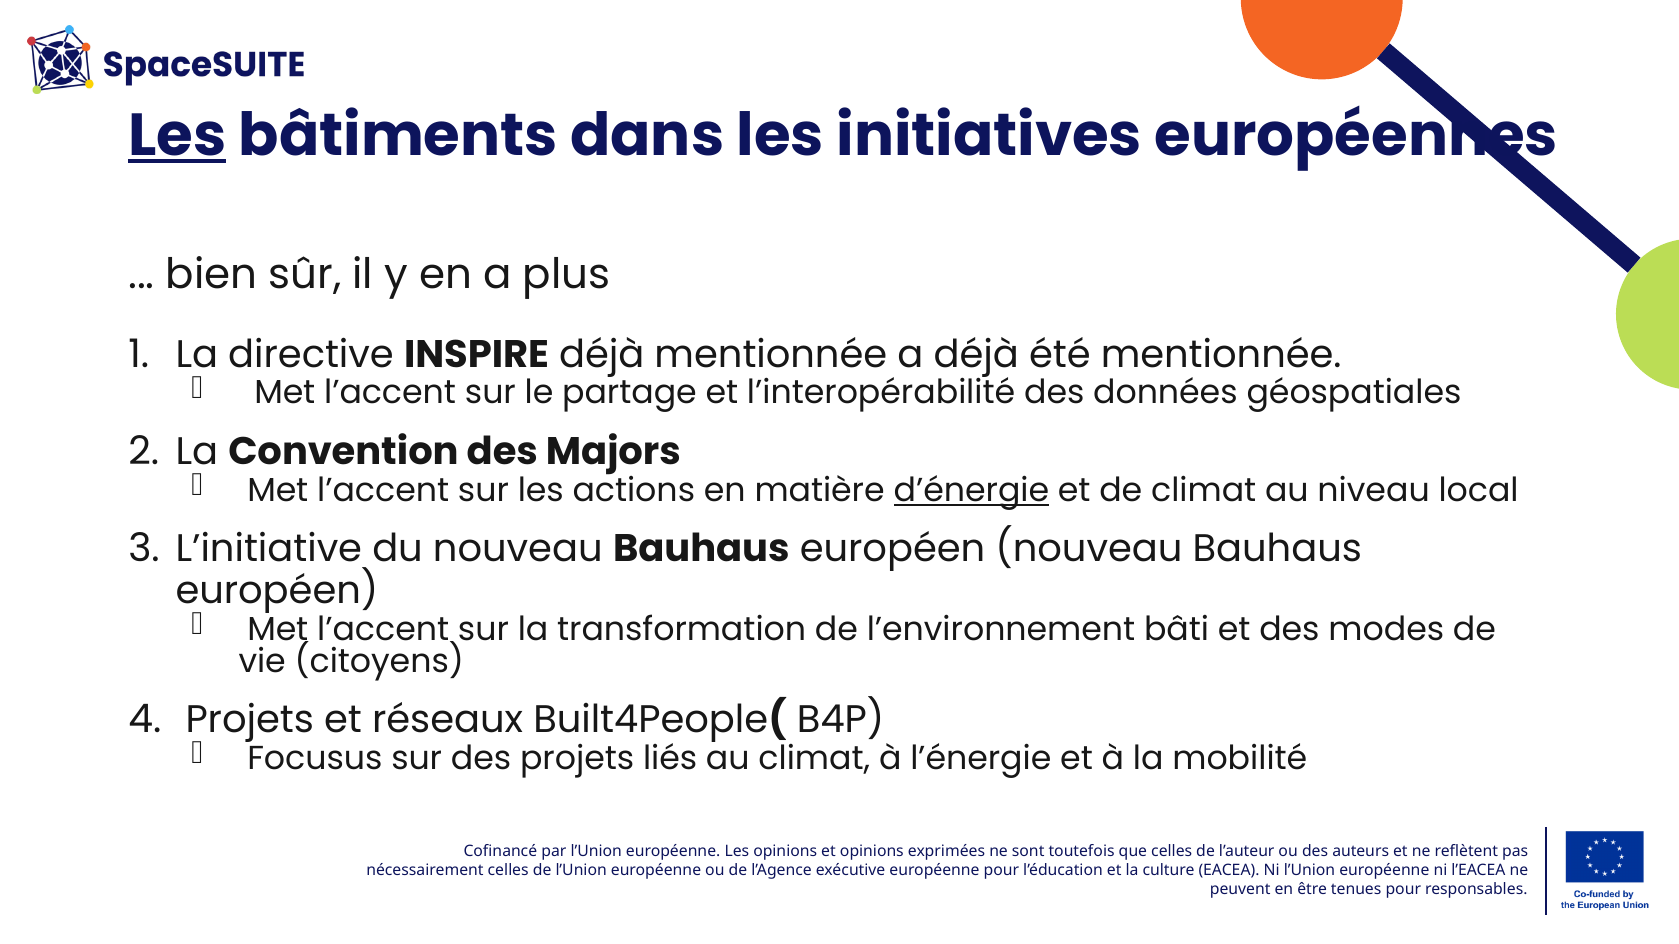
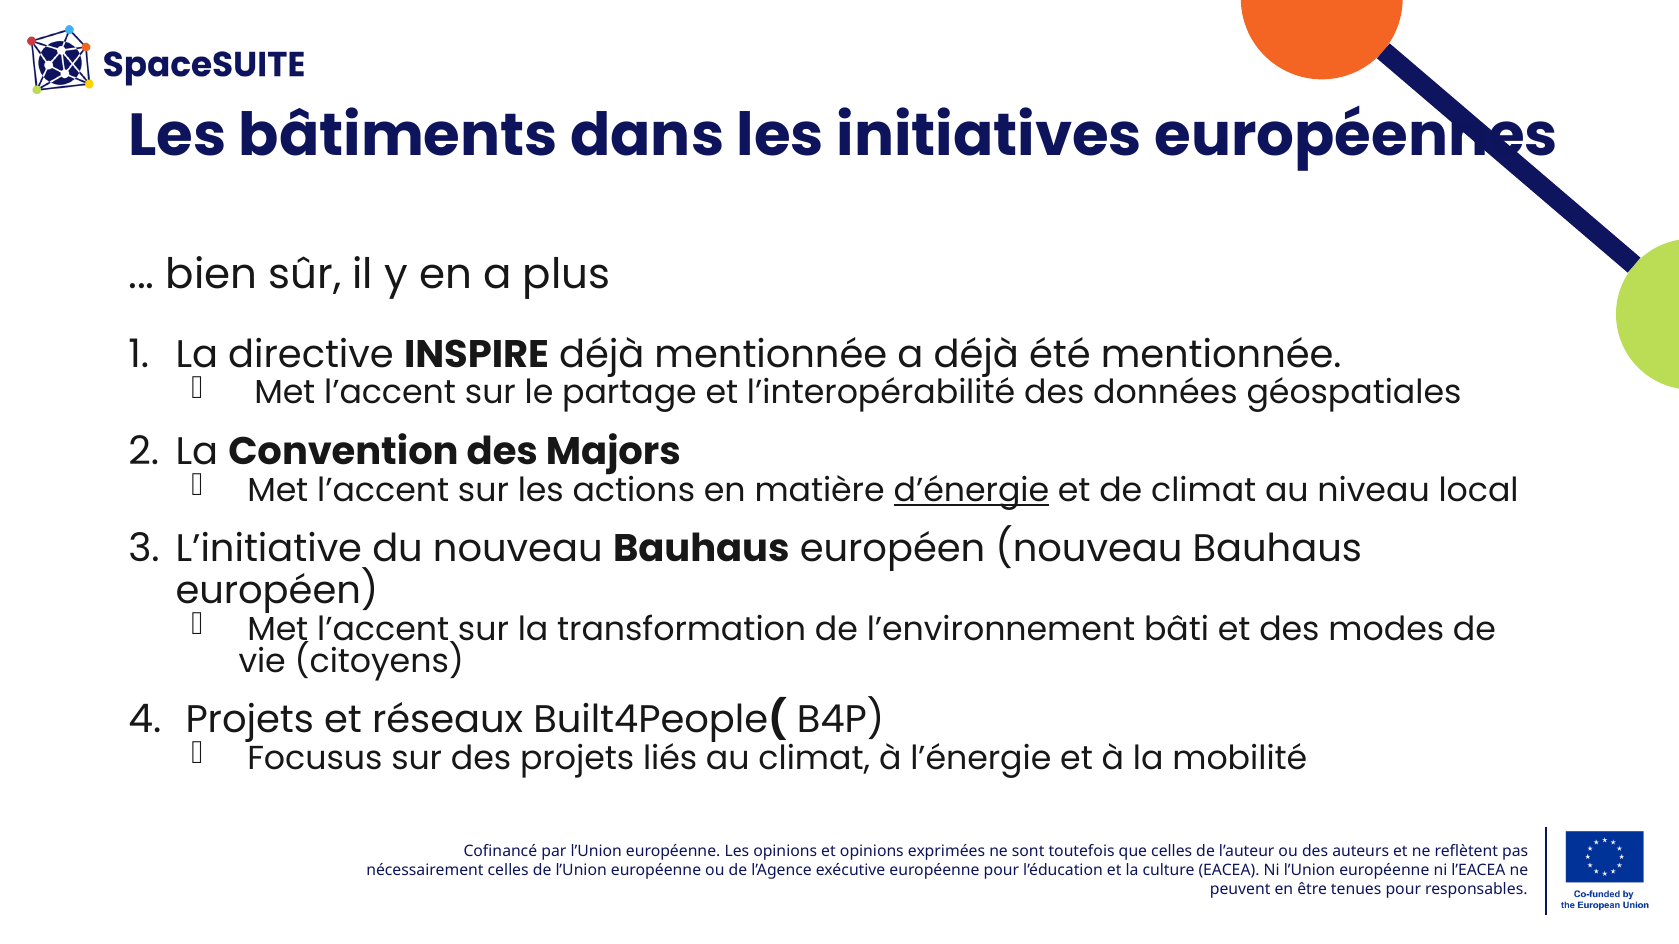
Les underline: present -> none (177, 136)
